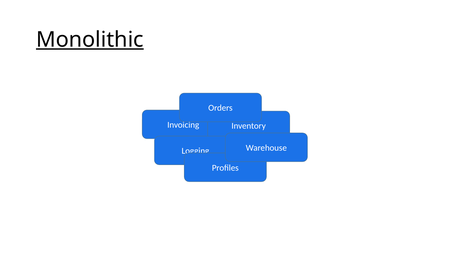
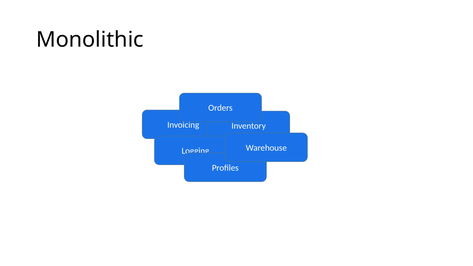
Monolithic underline: present -> none (90, 40)
